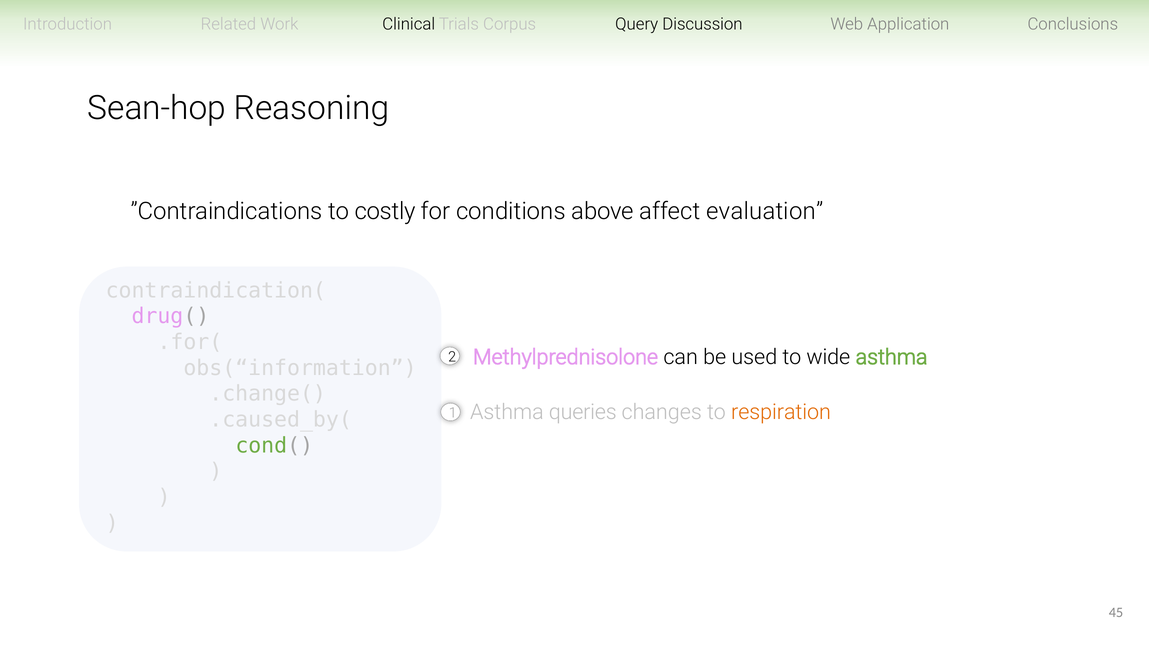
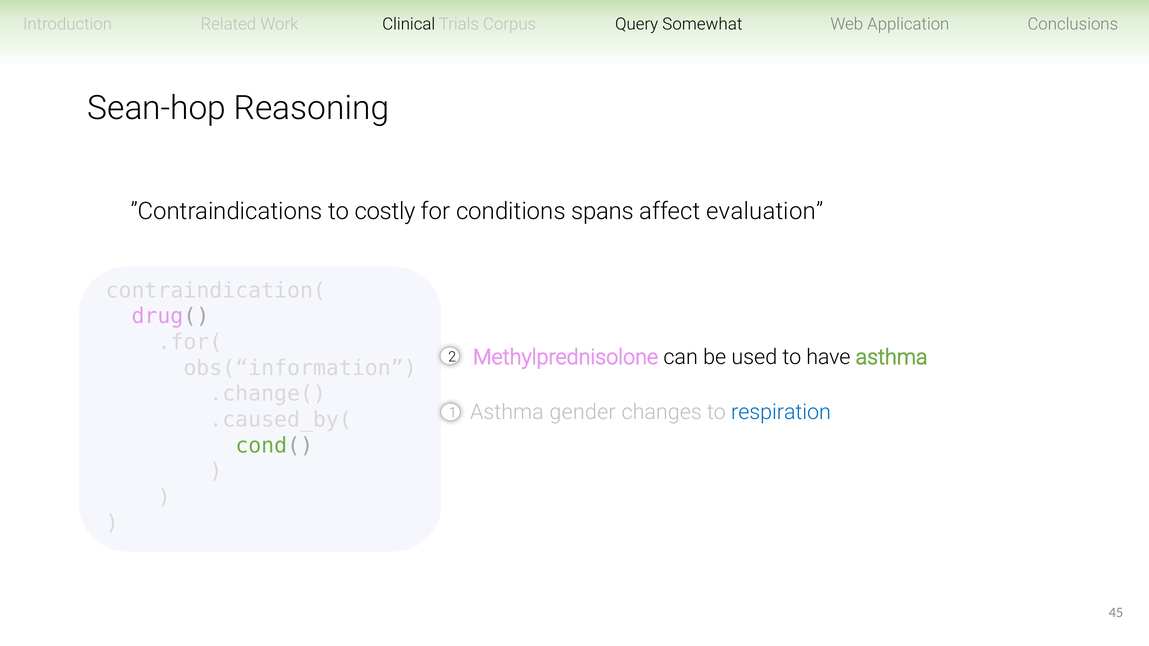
Discussion: Discussion -> Somewhat (702, 24)
above: above -> spans (603, 211)
wide: wide -> have (828, 357)
queries: queries -> gender (583, 412)
respiration colour: orange -> blue (781, 412)
